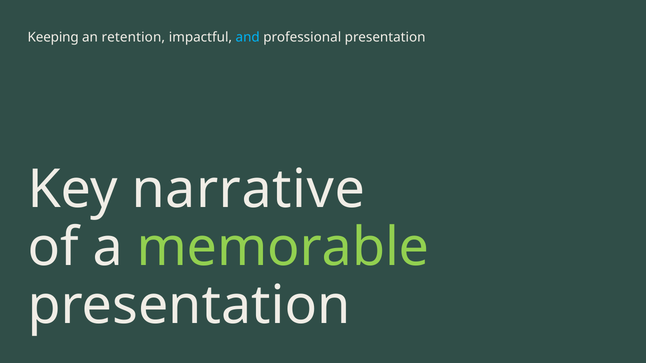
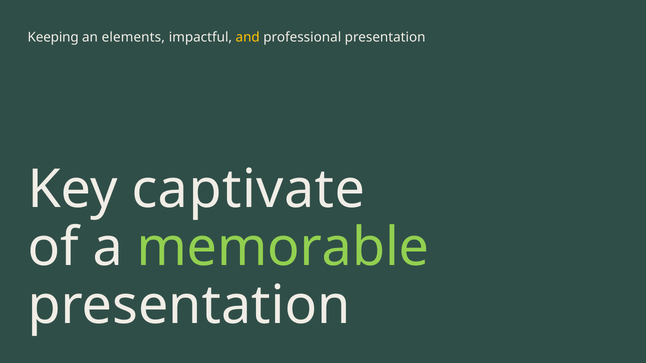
retention: retention -> elements (133, 37)
and colour: light blue -> yellow (248, 37)
narrative: narrative -> captivate (248, 190)
